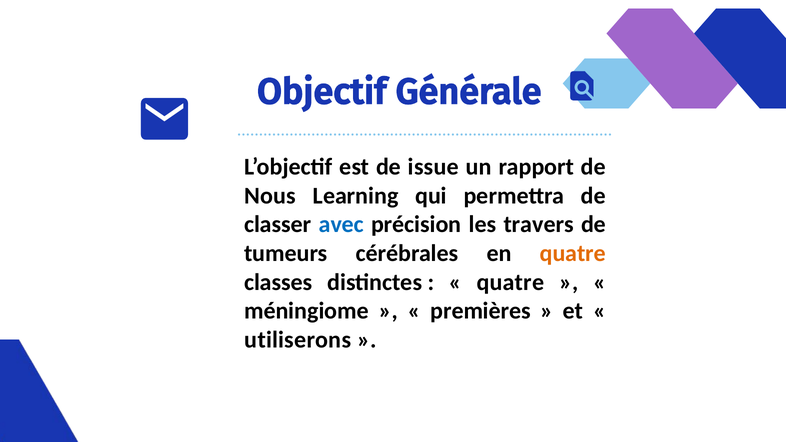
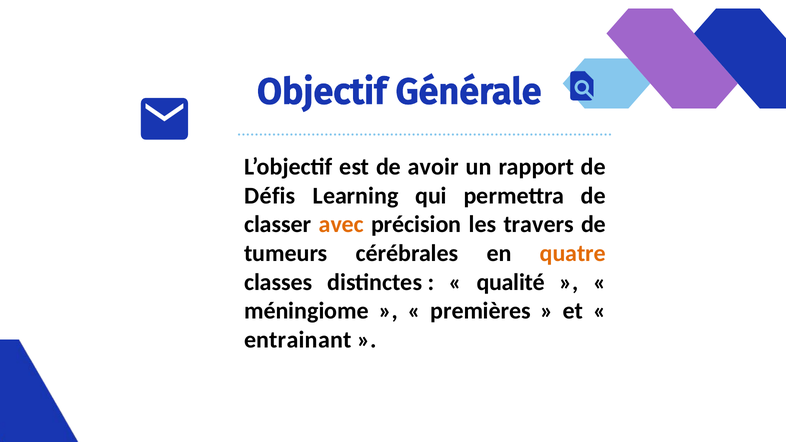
issue: issue -> avoir (433, 167)
Nous: Nous -> Défis (270, 196)
avec colour: blue -> orange (341, 225)
quatre: quatre -> qualité (511, 282)
utiliserons: utiliserons -> entrainant (298, 340)
